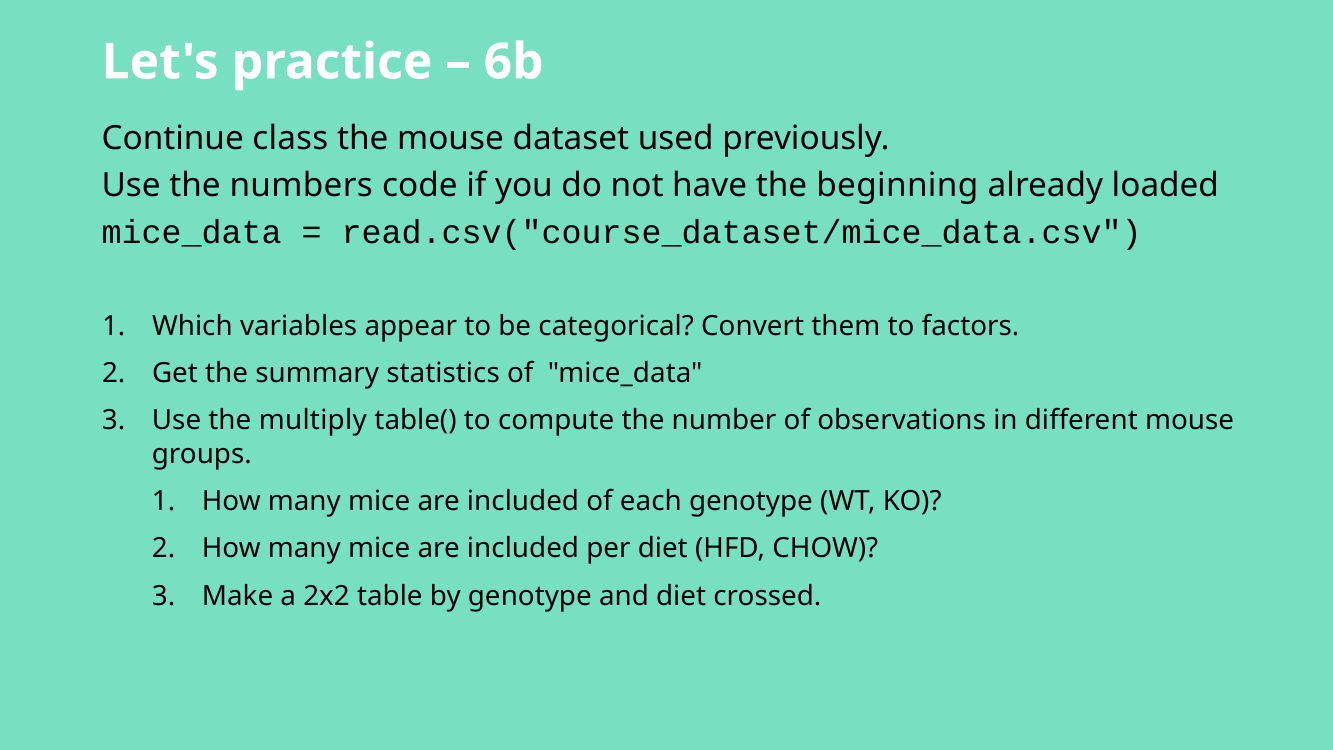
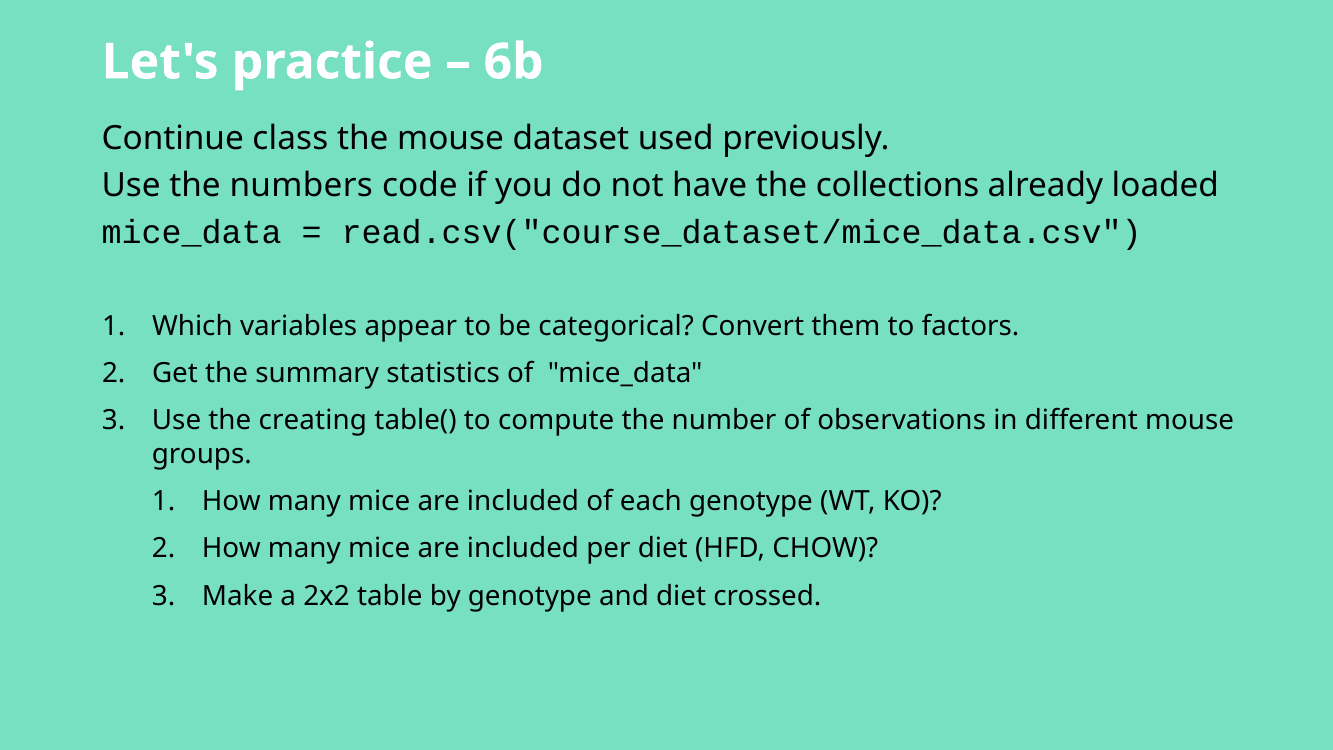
beginning: beginning -> collections (898, 186)
multiply: multiply -> creating (313, 420)
